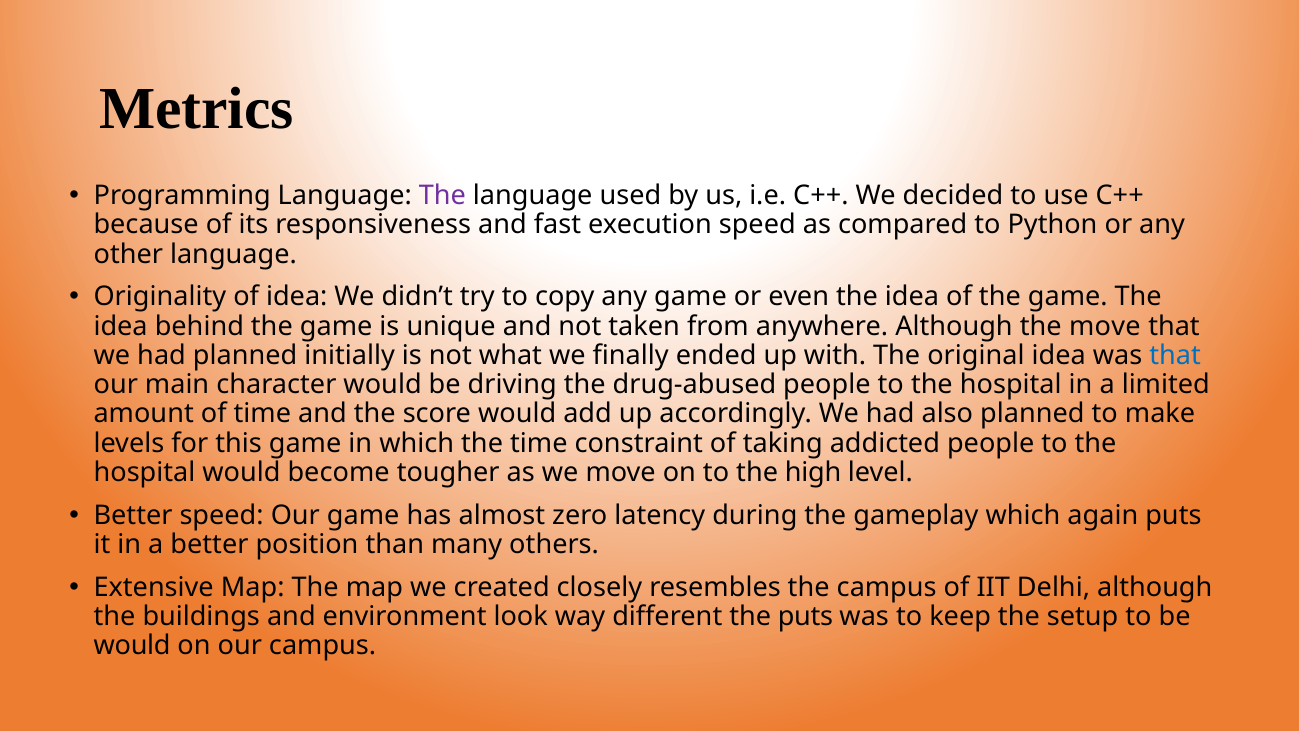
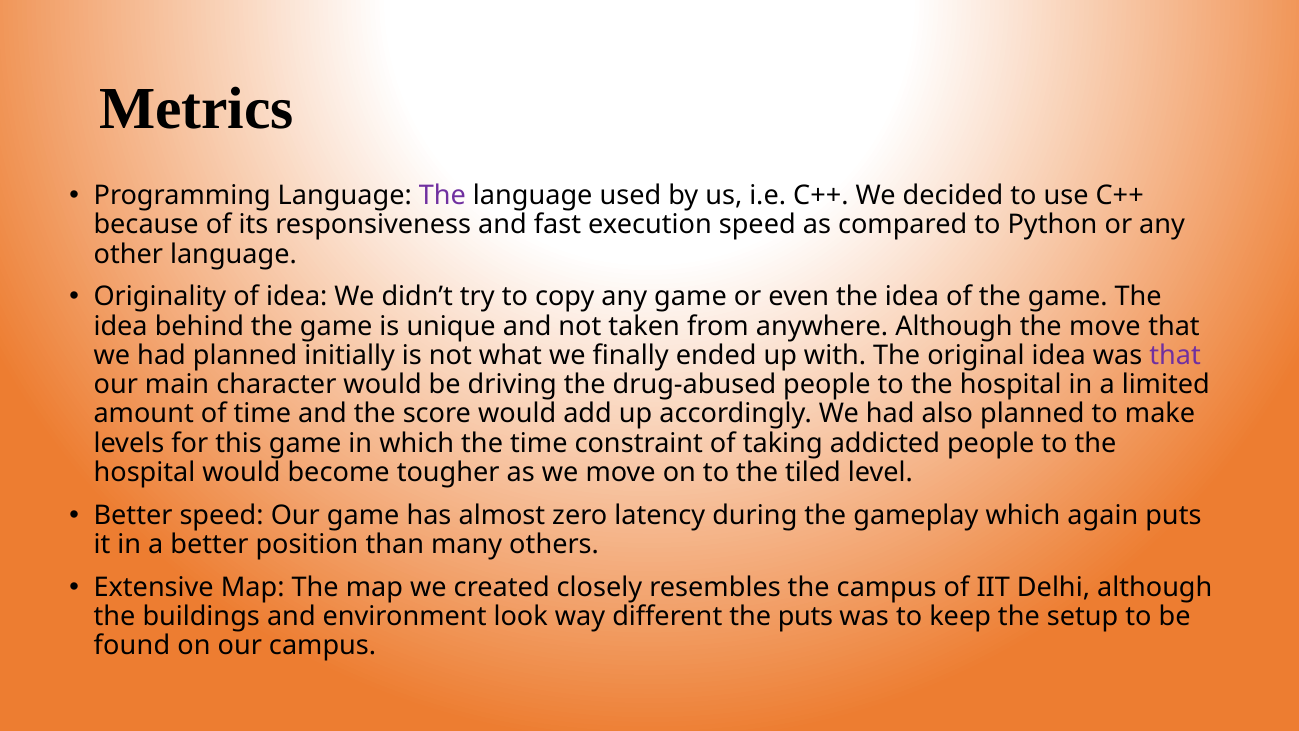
that colour: blue -> purple (1175, 355)
high: high -> tiled (813, 472)
would: would -> found (132, 645)
